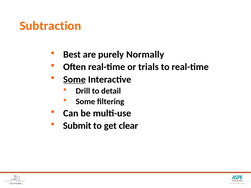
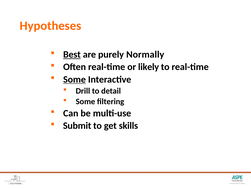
Subtraction: Subtraction -> Hypotheses (50, 26)
Best underline: none -> present (72, 55)
trials: trials -> likely (149, 67)
clear: clear -> skills (128, 126)
